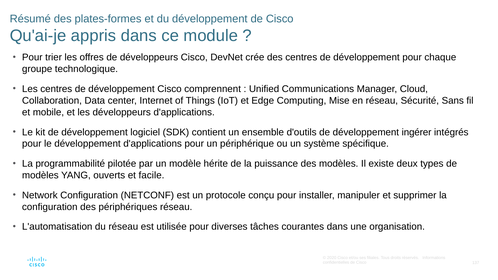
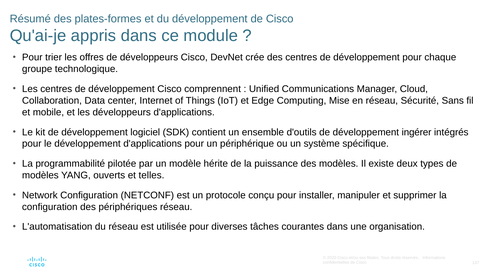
facile: facile -> telles (152, 175)
